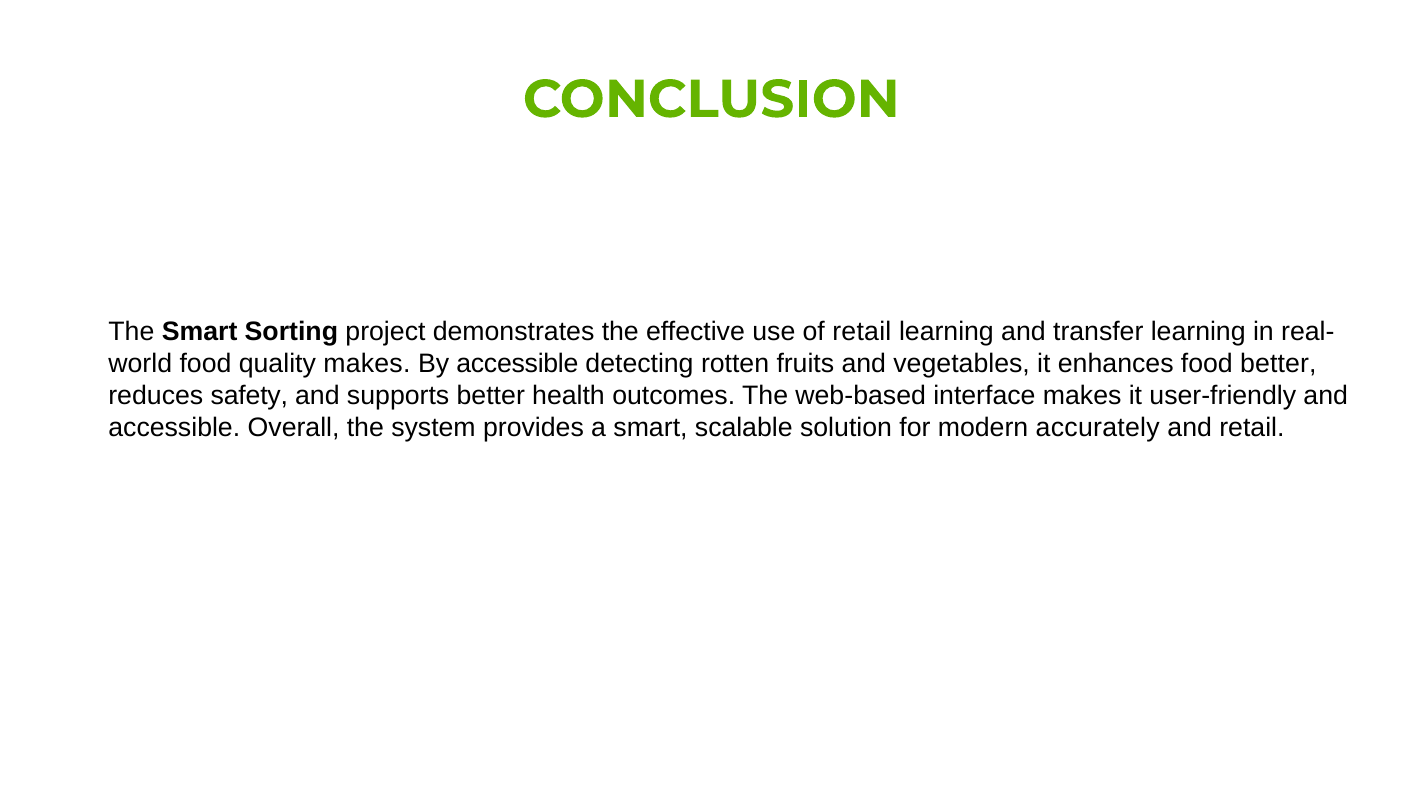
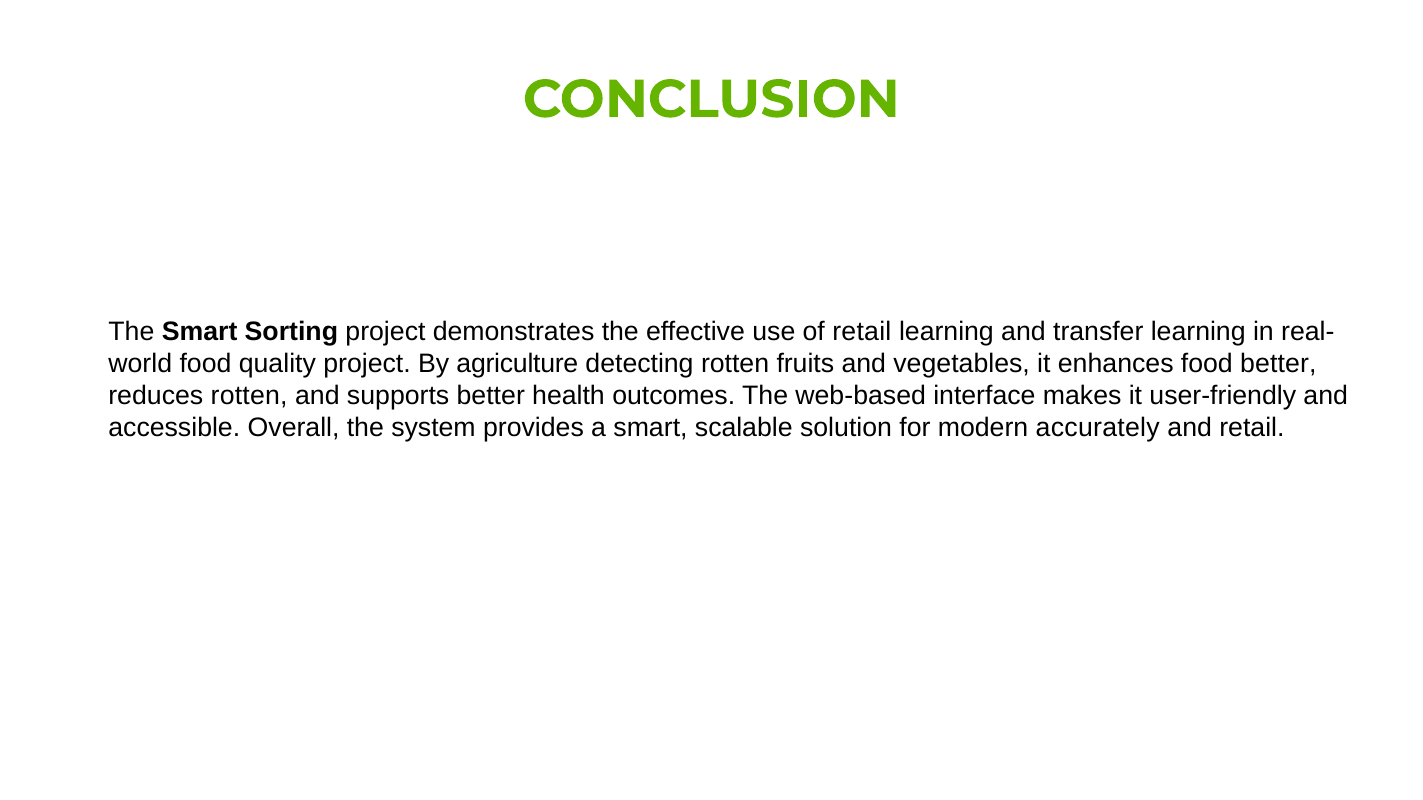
quality makes: makes -> project (367, 364)
By accessible: accessible -> agriculture (517, 364)
reduces safety: safety -> rotten (249, 396)
